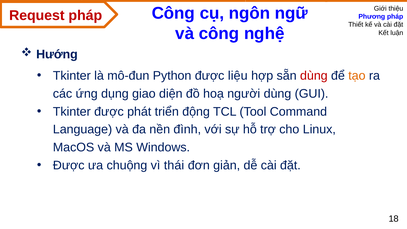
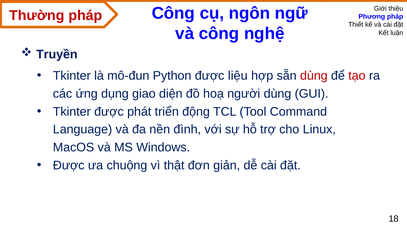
Request: Request -> Thường (37, 15)
Hướng: Hướng -> Truyền (57, 55)
tạo colour: orange -> red (357, 76)
thái: thái -> thật (174, 165)
